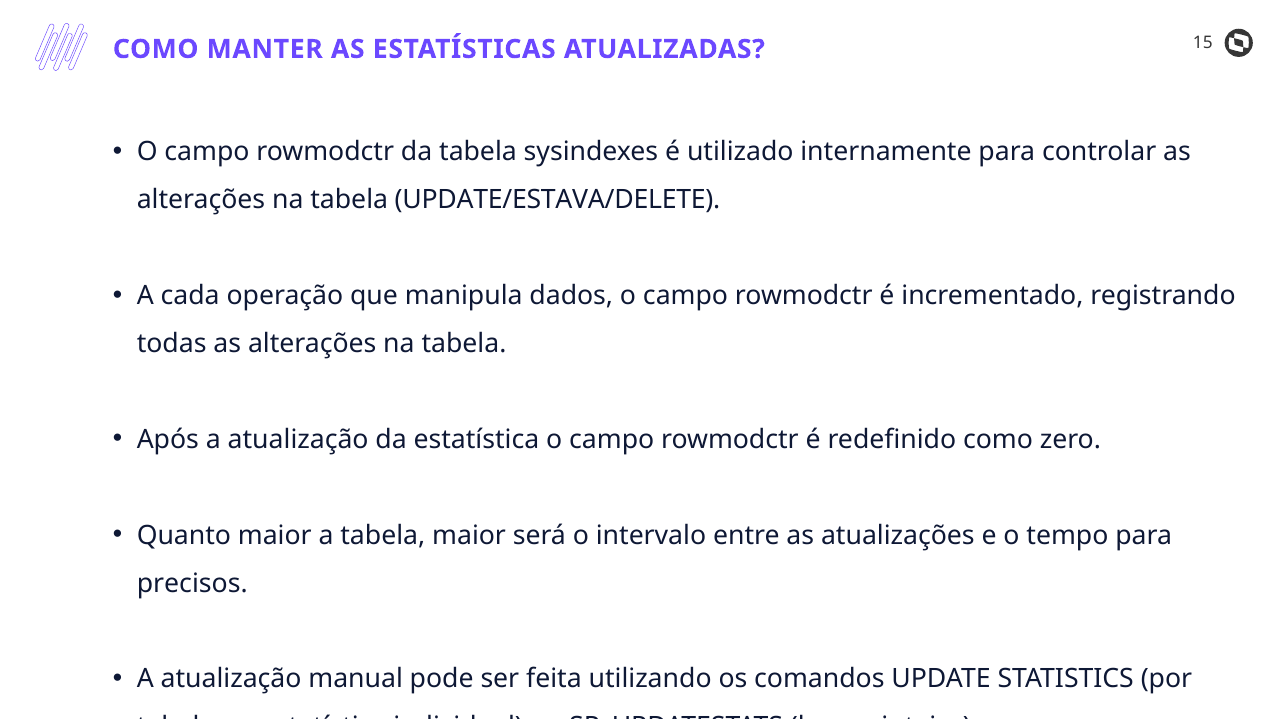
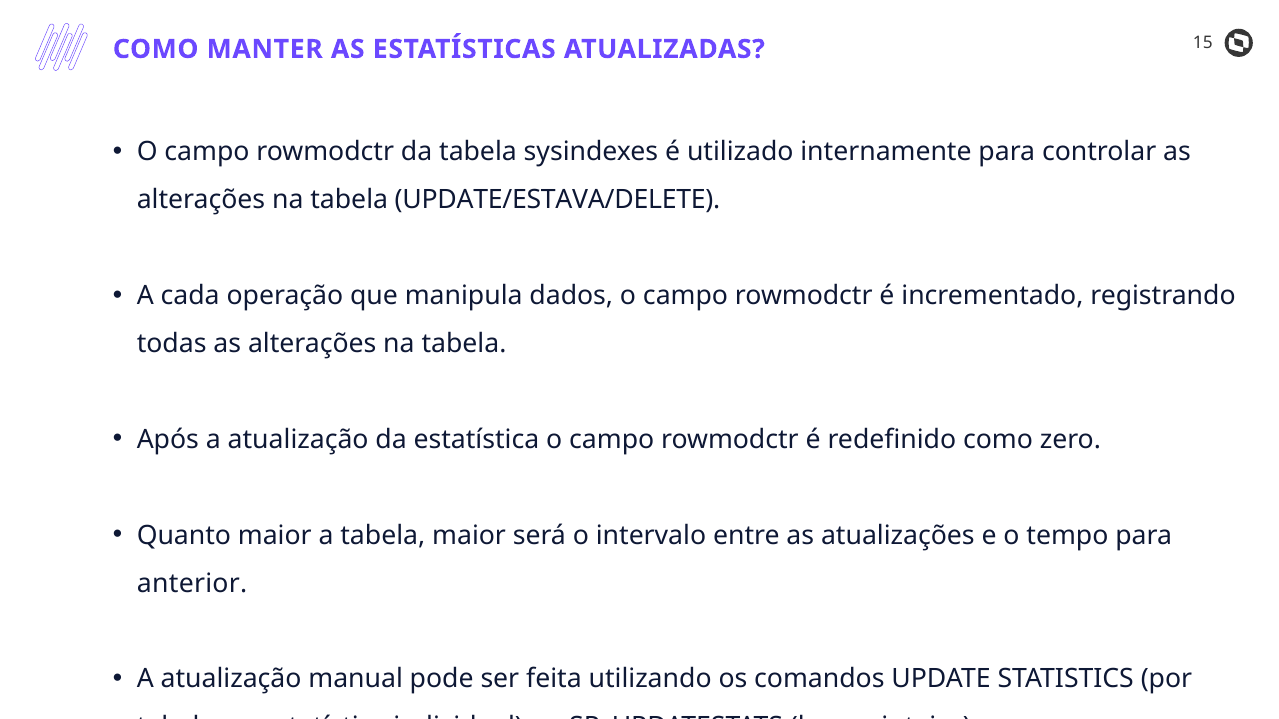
precisos: precisos -> anterior (192, 584)
